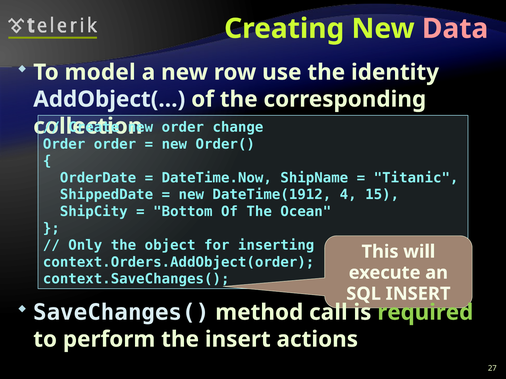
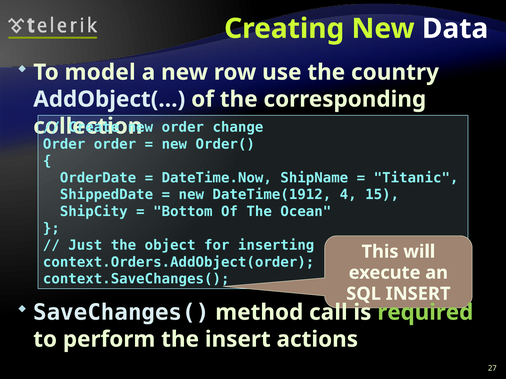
Data colour: pink -> white (455, 29)
identity: identity -> country (395, 72)
Only: Only -> Just (85, 246)
